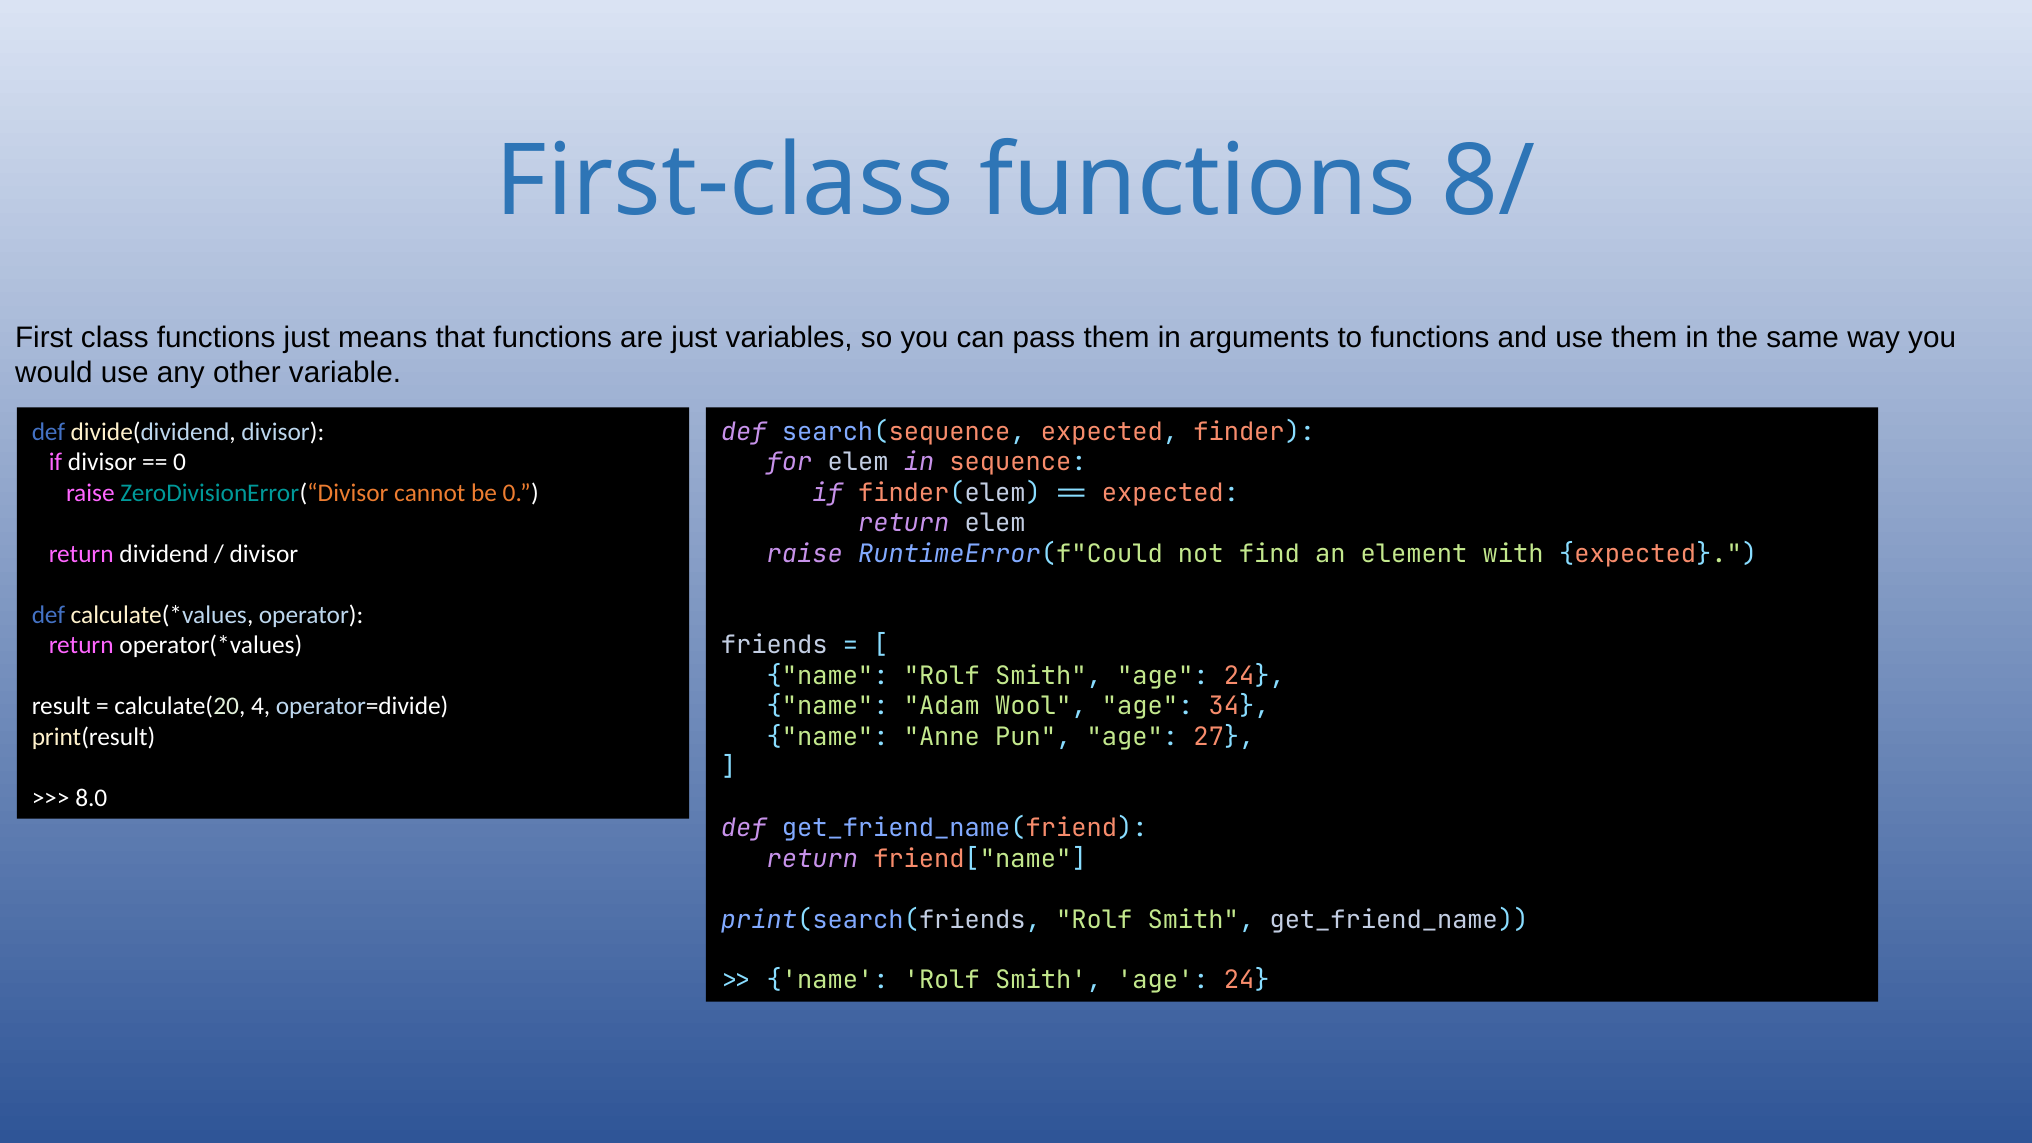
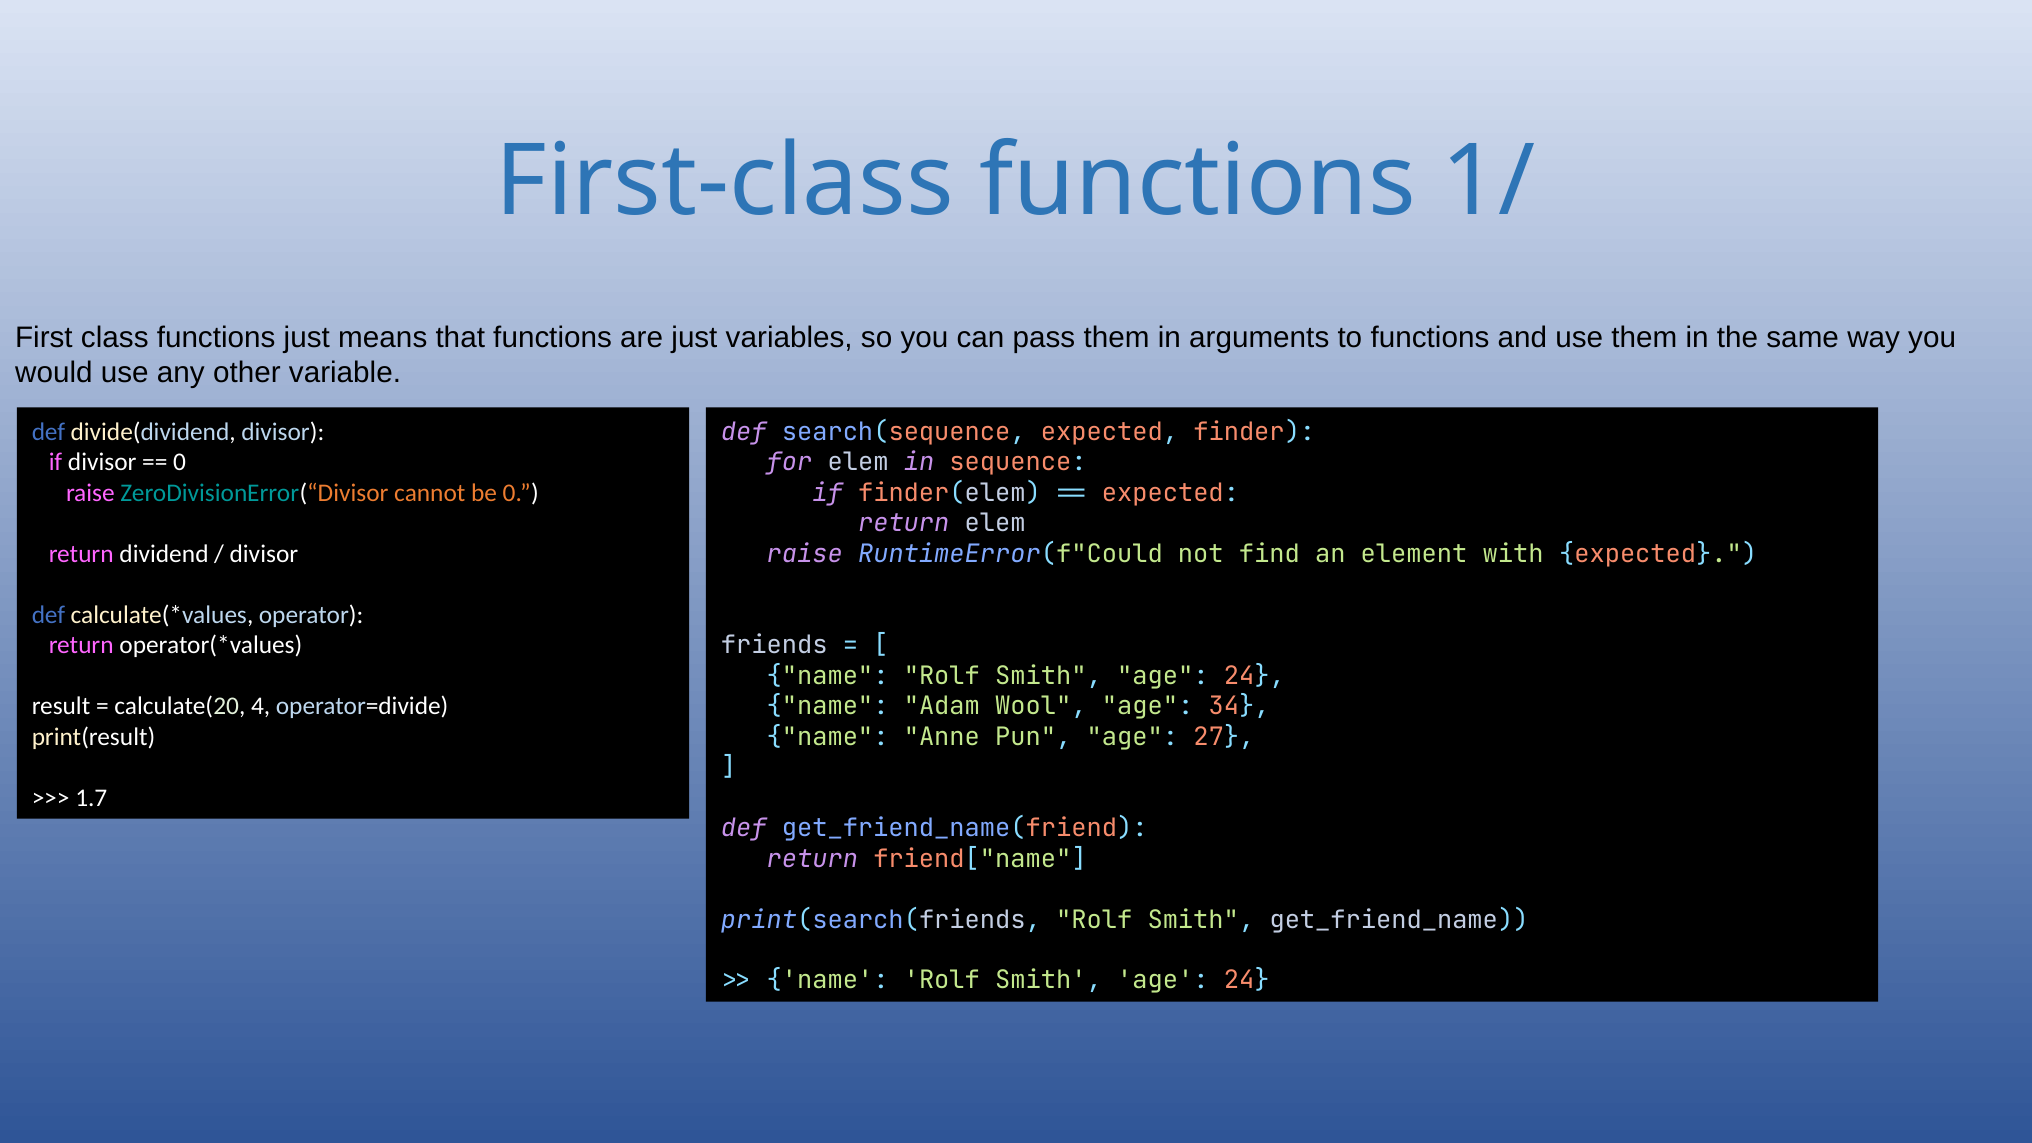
8/: 8/ -> 1/ (1488, 181)
8.0: 8.0 -> 1.7 (91, 798)
